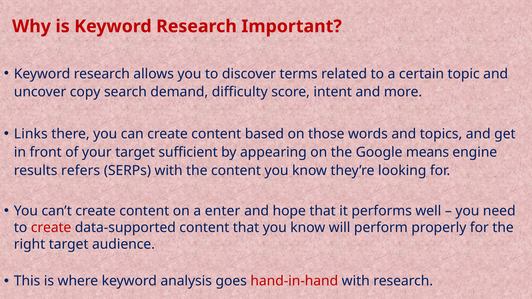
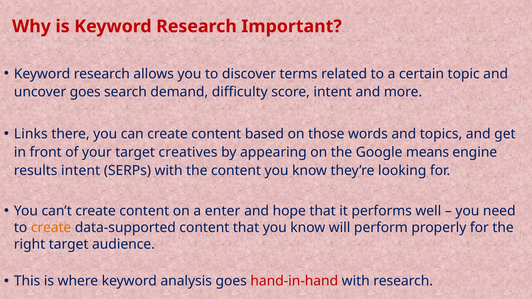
uncover copy: copy -> goes (85, 92)
sufficient: sufficient -> creatives (188, 152)
results refers: refers -> intent (81, 171)
create colour: red -> orange (51, 228)
